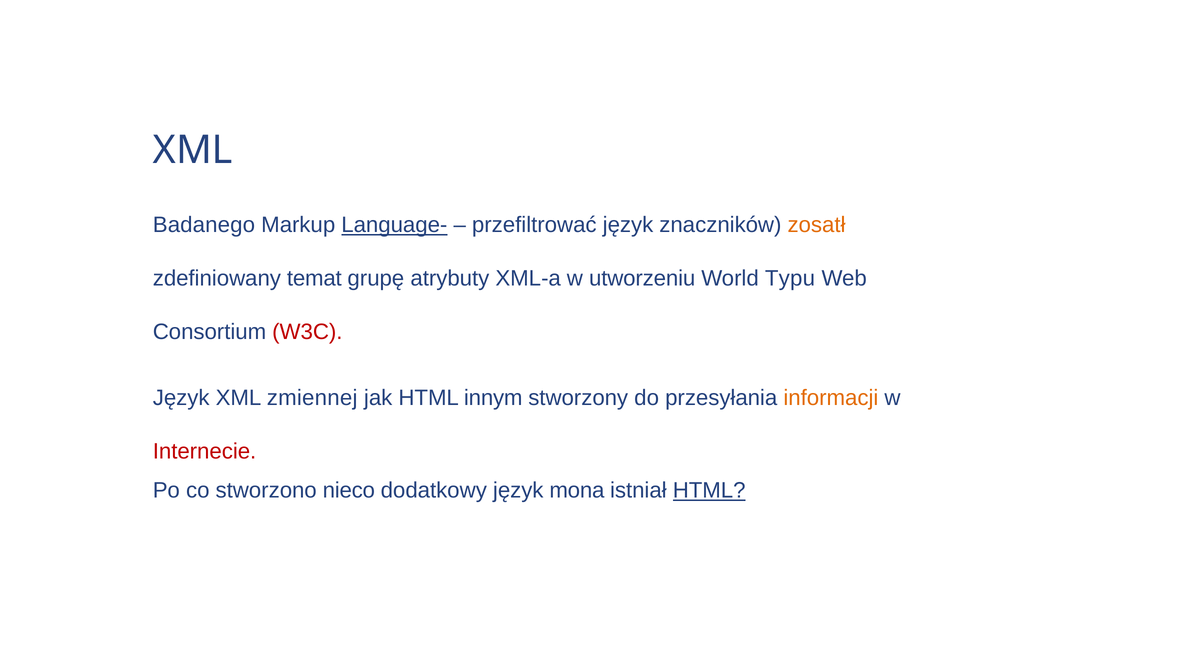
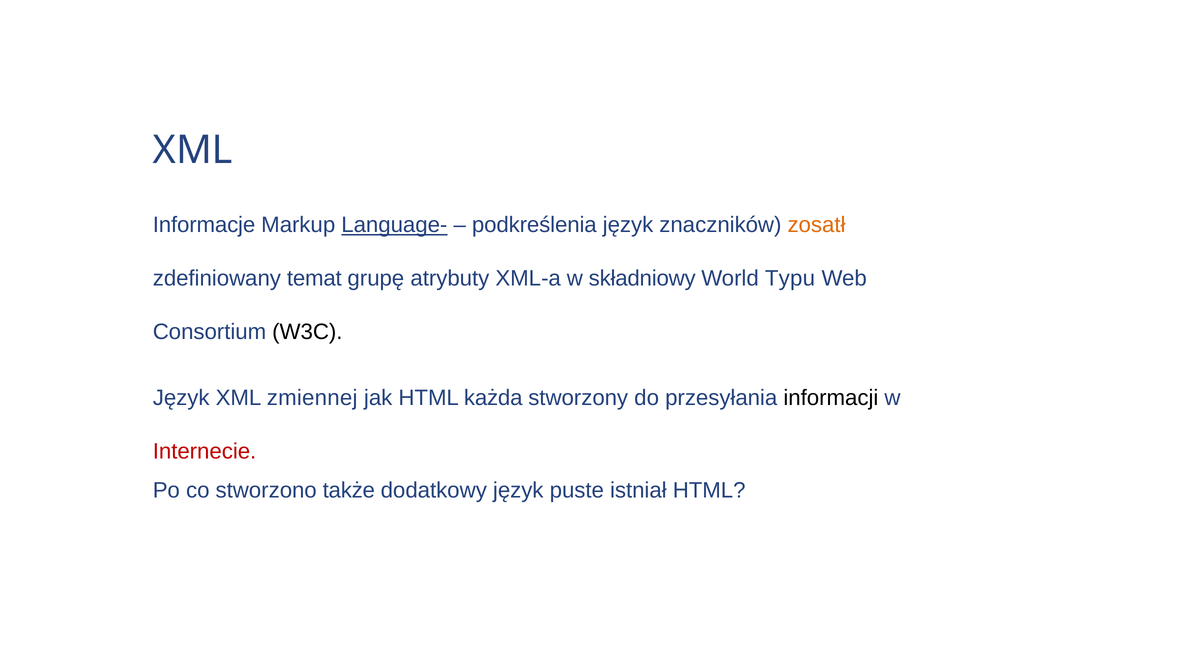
Badanego: Badanego -> Informacje (204, 225)
przefiltrować: przefiltrować -> podkreślenia (534, 225)
utworzeniu: utworzeniu -> składniowy (642, 279)
W3C colour: red -> black (307, 332)
innym: innym -> każda (493, 398)
informacji colour: orange -> black (831, 398)
nieco: nieco -> także (349, 490)
mona: mona -> puste (577, 490)
HTML underline: present -> none (709, 490)
